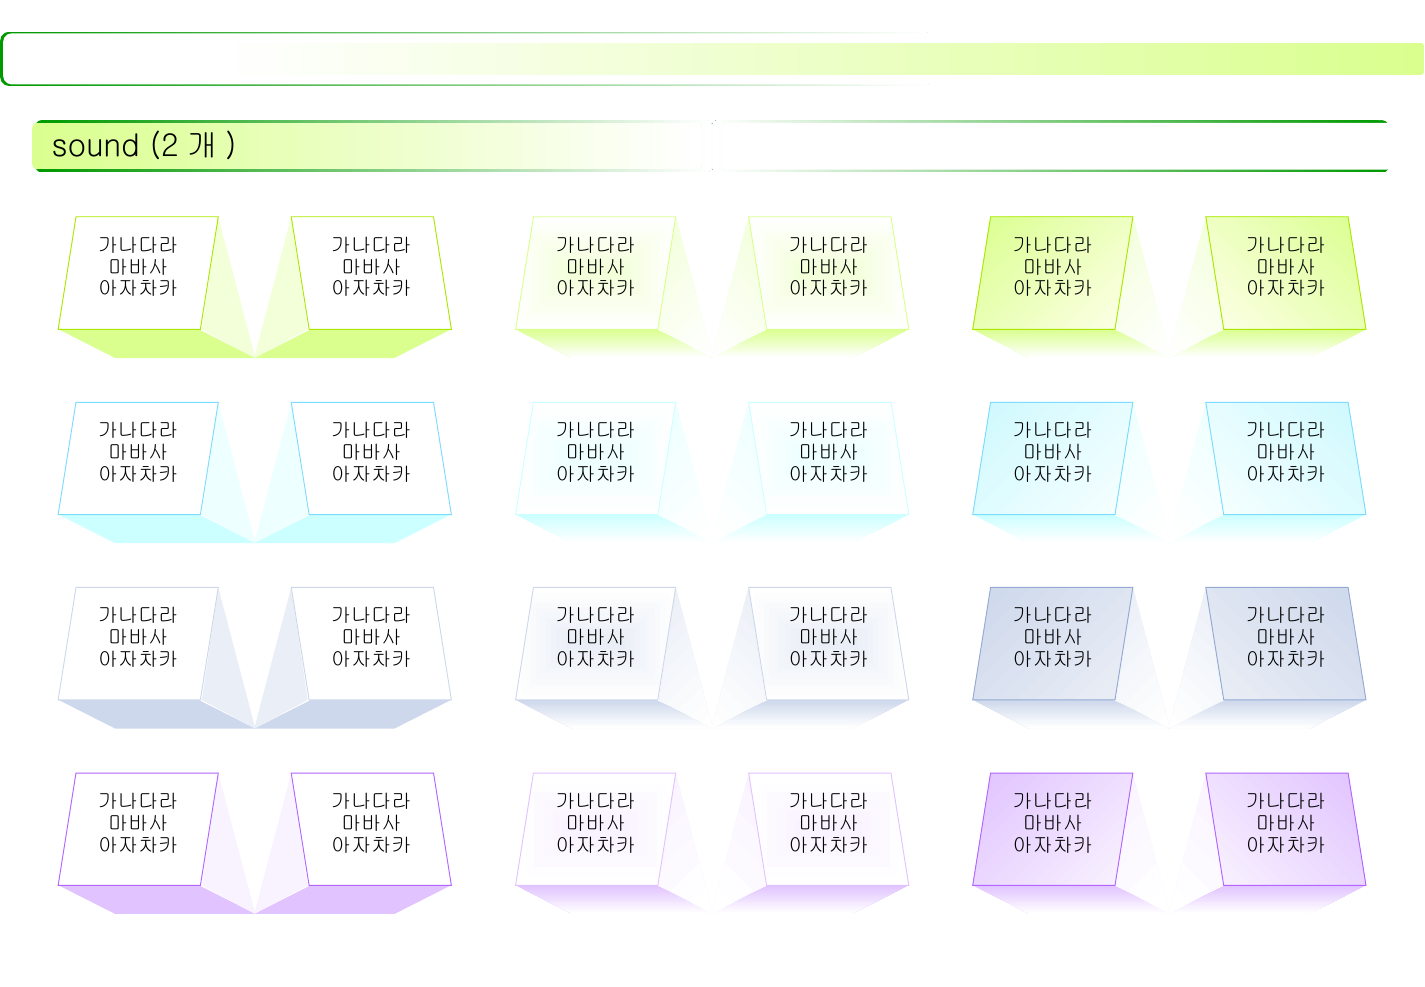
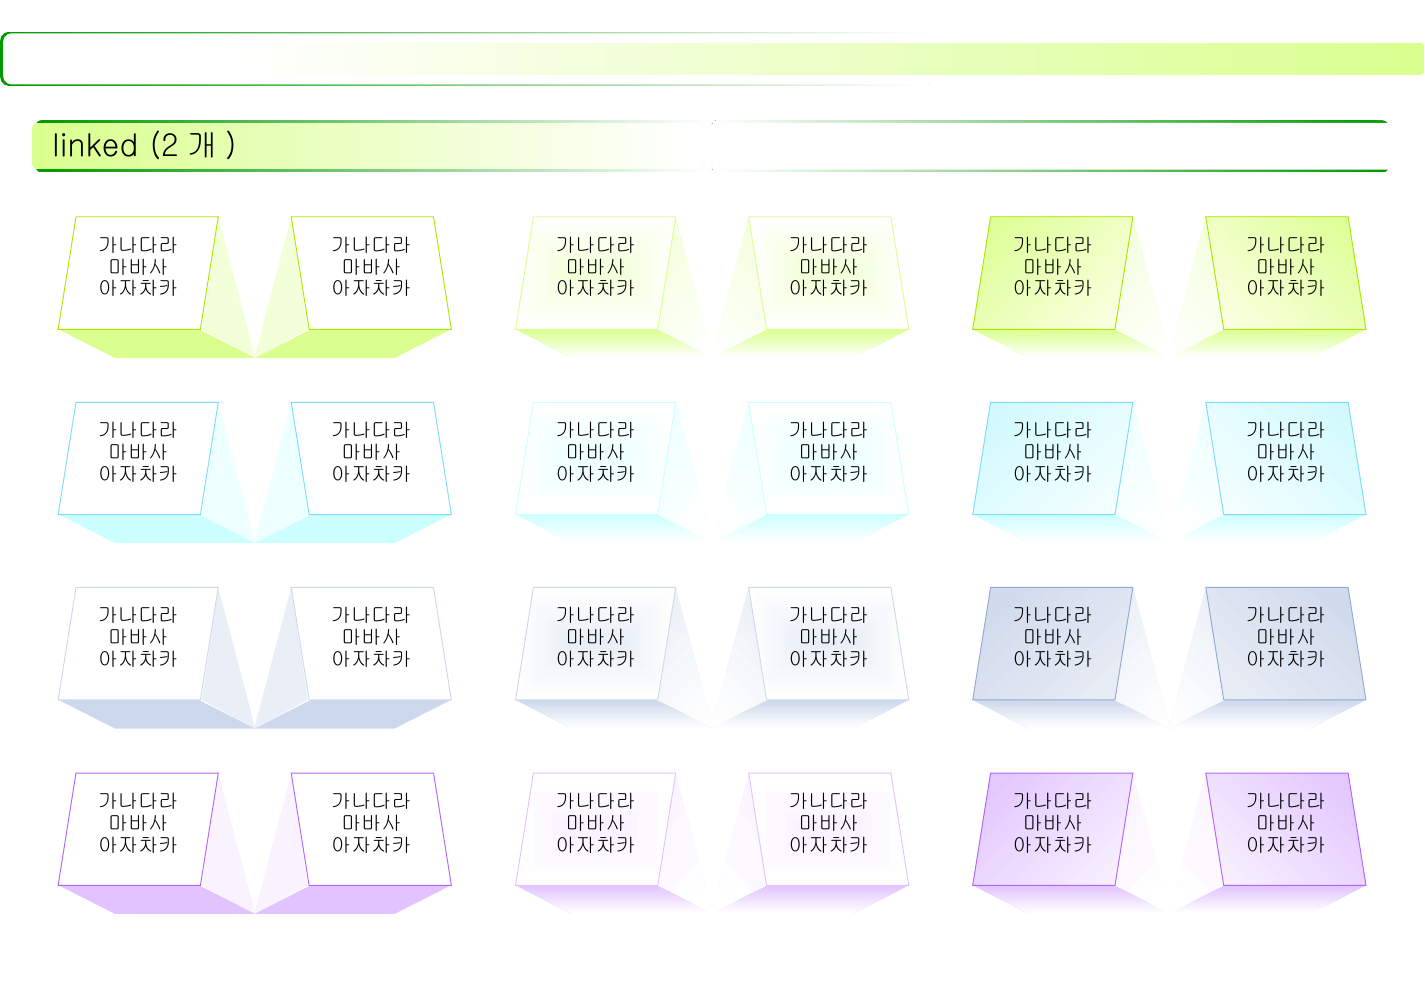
sound: sound -> linked (95, 146)
